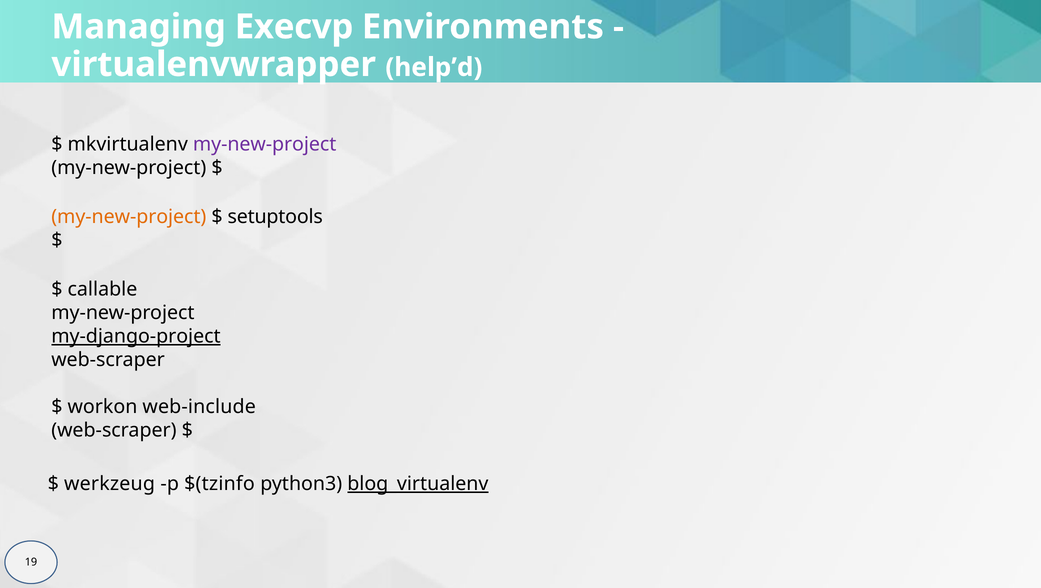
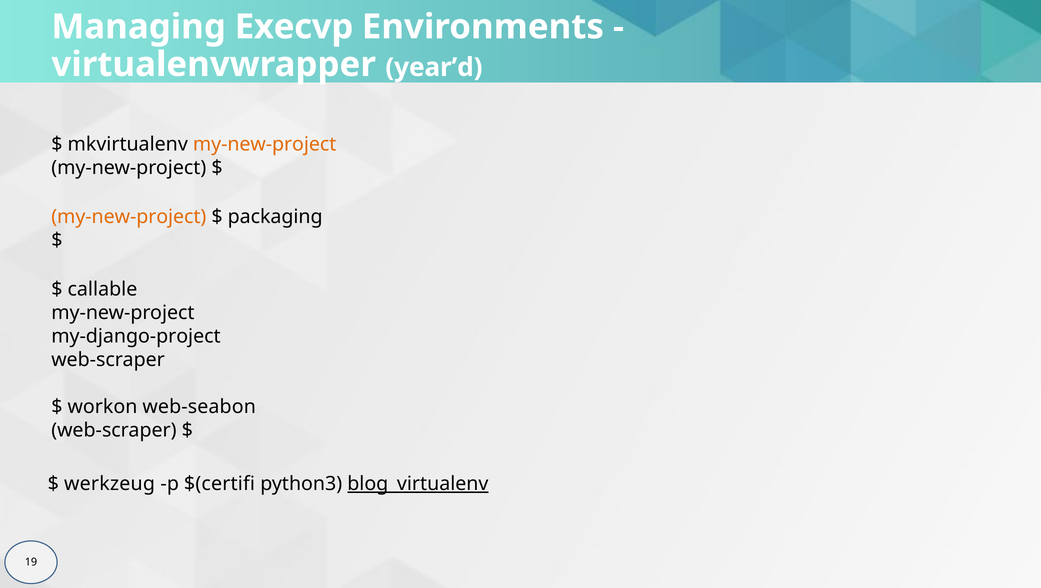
help’d: help’d -> year’d (434, 67)
my-new-project colour: purple -> orange (265, 144)
setuptools: setuptools -> packaging (275, 217)
my-django-project underline: present -> none (136, 337)
web-include: web-include -> web-seabon (199, 407)
$(tzinfo: $(tzinfo -> $(certifi (220, 484)
